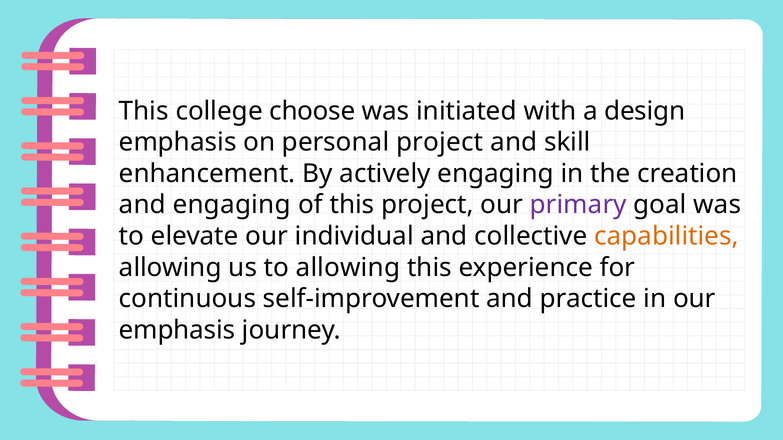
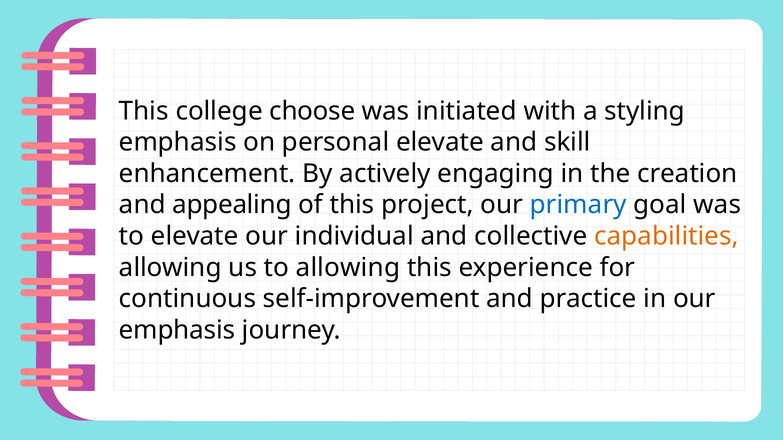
design: design -> styling (645, 111)
personal project: project -> elevate (440, 142)
and engaging: engaging -> appealing (232, 205)
primary colour: purple -> blue (578, 205)
